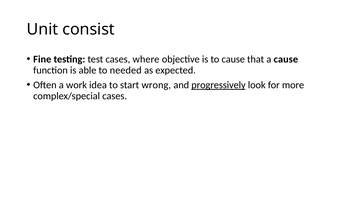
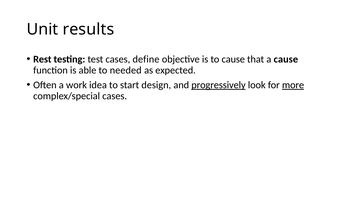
consist: consist -> results (88, 29)
Fine: Fine -> Rest (42, 59)
where: where -> define (146, 59)
wrong: wrong -> design (156, 85)
more underline: none -> present (293, 85)
